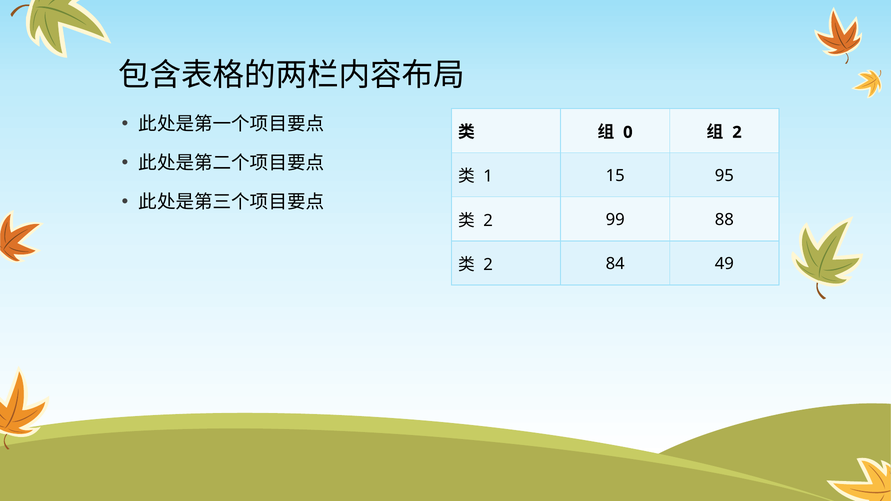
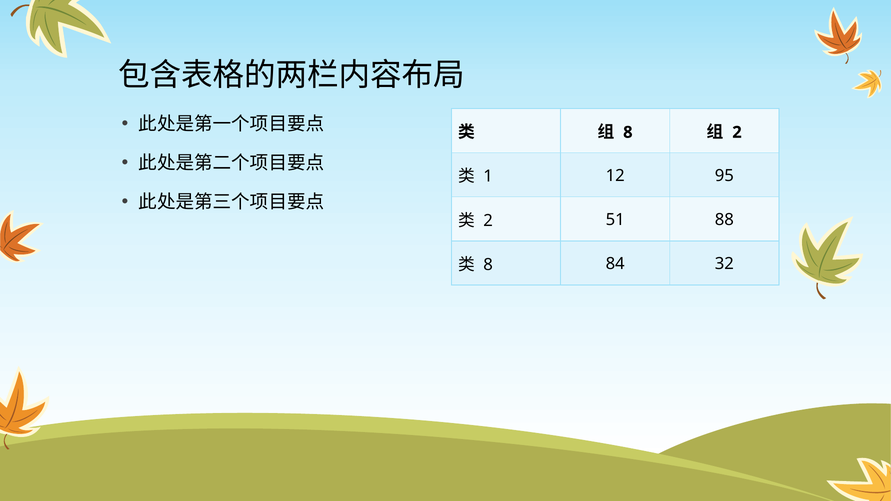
0: 0 -> 8 (628, 132)
15: 15 -> 12 (615, 176)
99: 99 -> 51 (615, 220)
2: 2 -> 8 (488, 265)
49: 49 -> 32 (724, 264)
